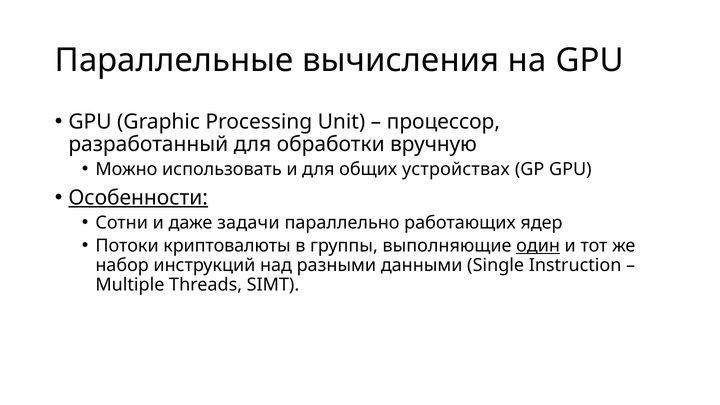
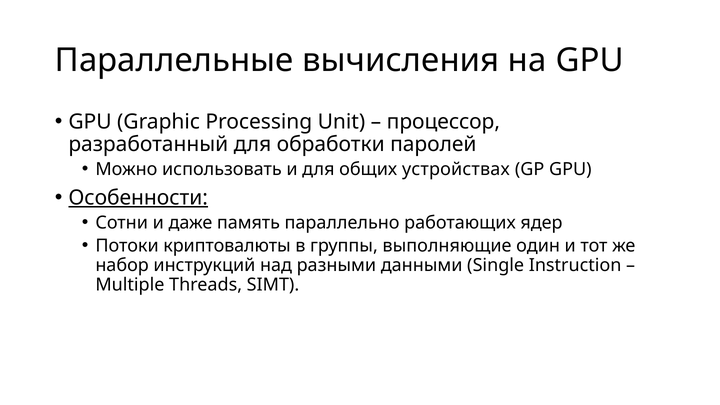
вручную: вручную -> паролей (433, 144)
задачи: задачи -> память (248, 223)
один underline: present -> none (538, 246)
